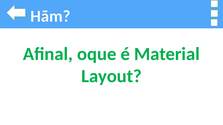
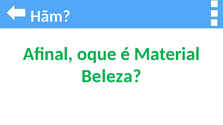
Layout: Layout -> Beleza (111, 76)
